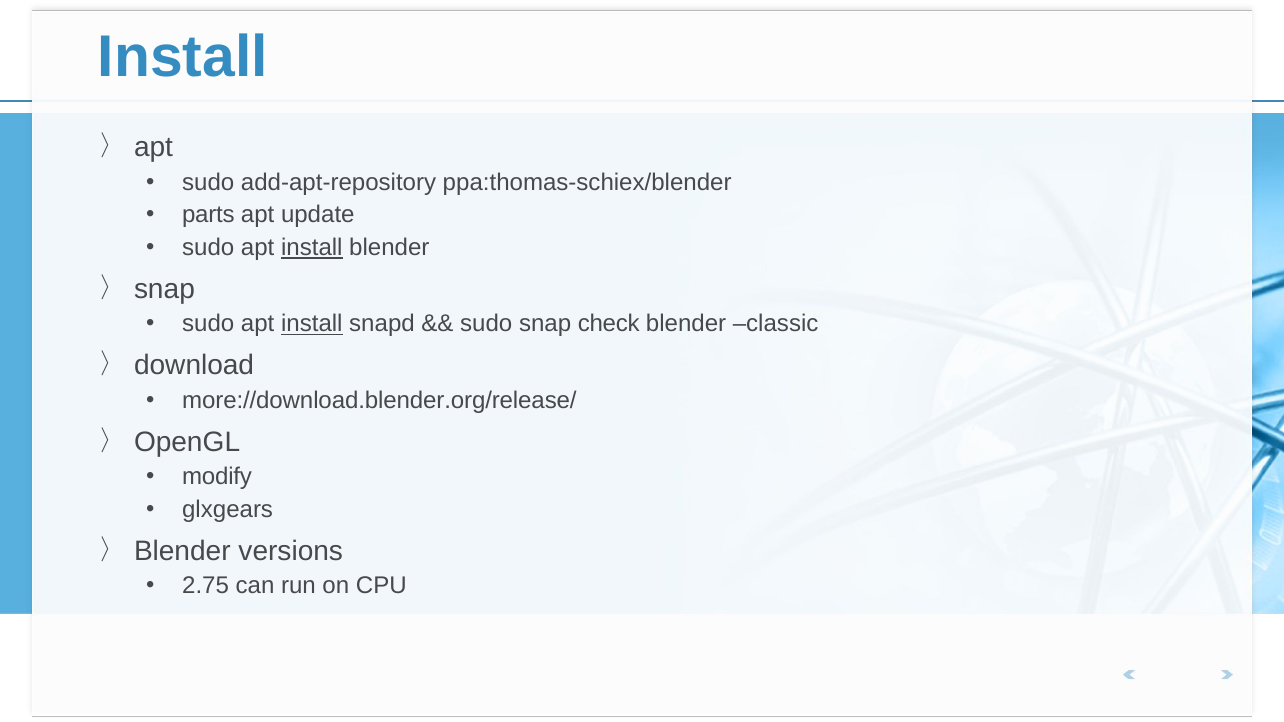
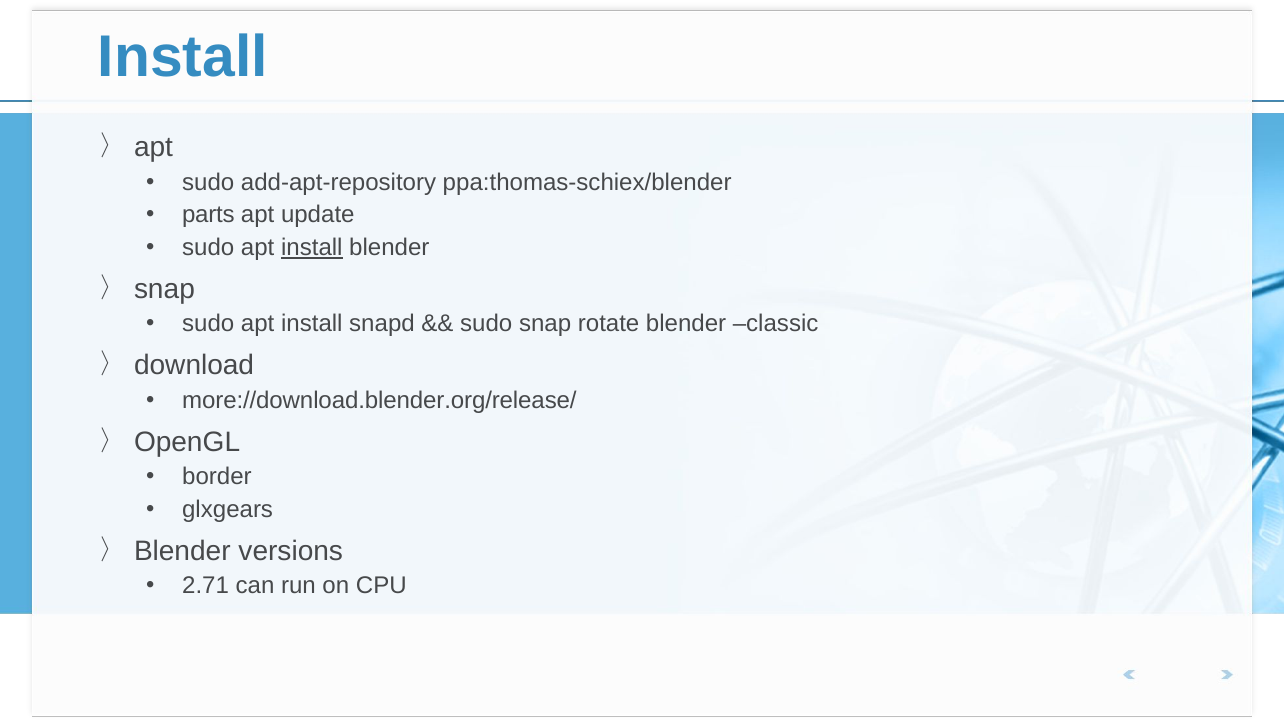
install underline: present -> none (312, 324)
check: check -> rotate (609, 324)
modify: modify -> border (217, 477)
2.75: 2.75 -> 2.71 (206, 586)
